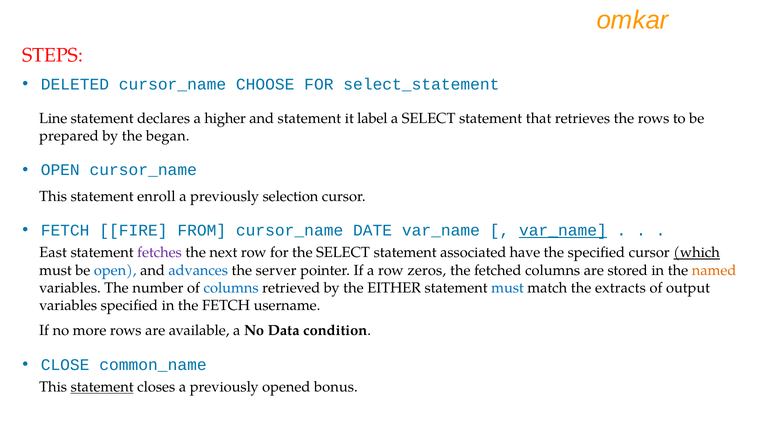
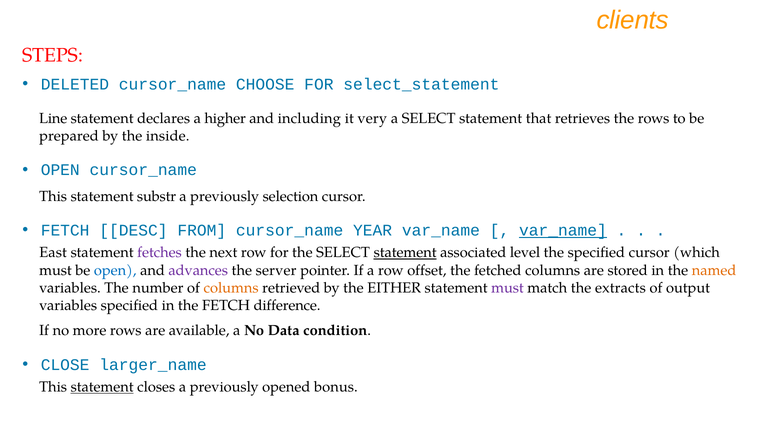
omkar: omkar -> clients (633, 20)
and statement: statement -> including (309, 118)
label: label -> very (372, 118)
began: began -> inside (168, 136)
enroll: enroll -> substr (156, 196)
FIRE: FIRE -> DESC (133, 231)
DATE: DATE -> YEAR (373, 231)
statement underline: none -> present (405, 253)
have: have -> level (525, 253)
which underline: present -> none (697, 253)
advances colour: blue -> purple (198, 270)
zeros: zeros -> offset (427, 270)
columns colour: blue -> orange (231, 288)
must colour: blue -> purple (507, 288)
username: username -> difference (287, 305)
common_name: common_name -> larger_name (153, 365)
